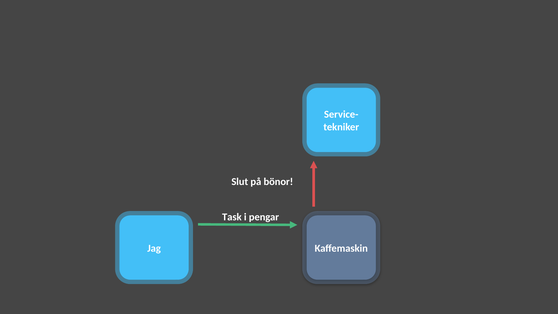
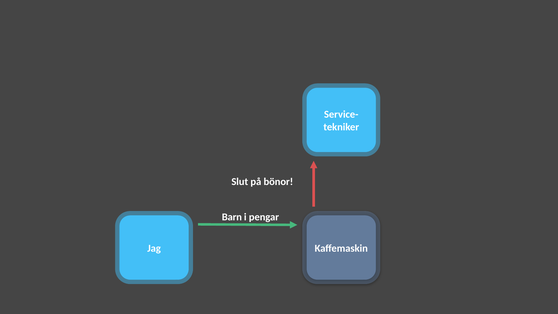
Task: Task -> Barn (232, 217)
